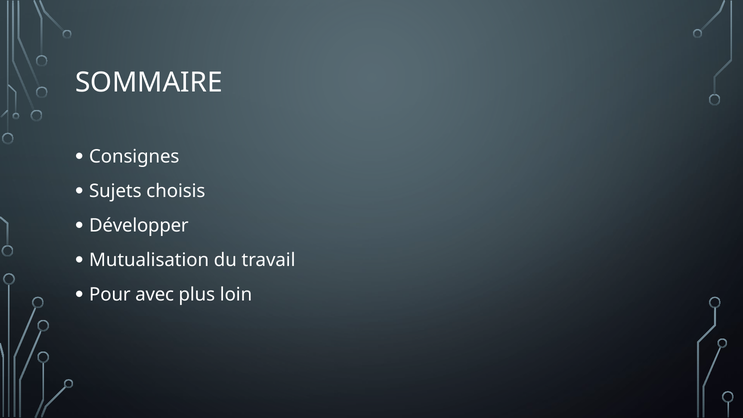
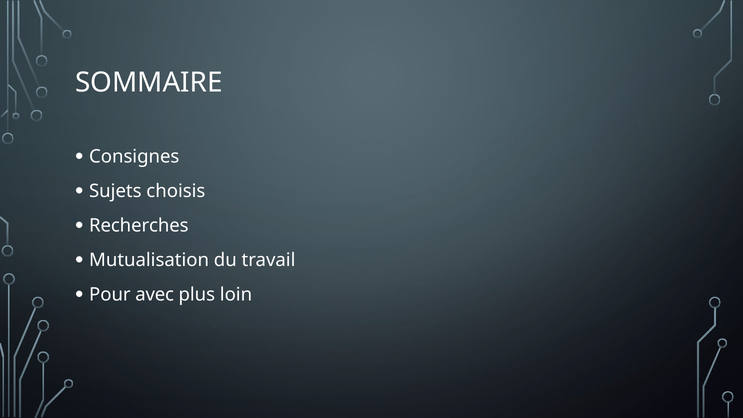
Développer: Développer -> Recherches (139, 226)
